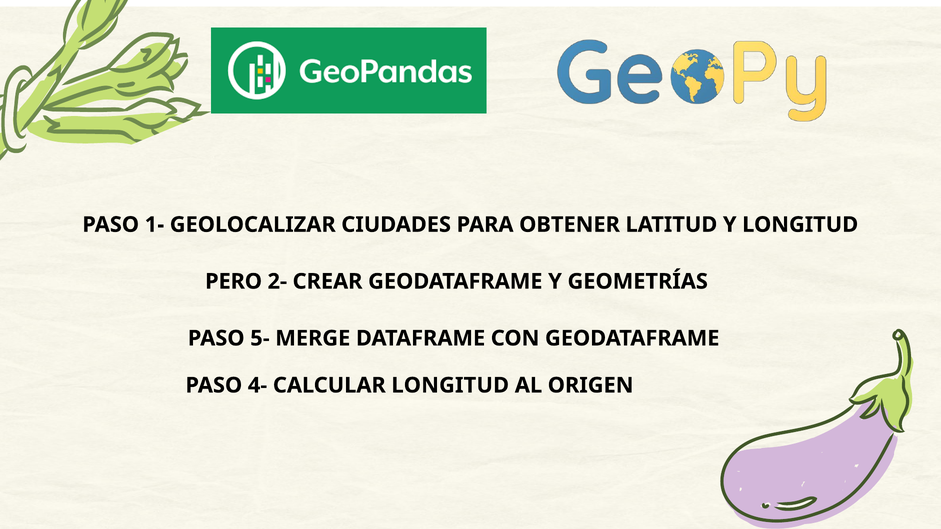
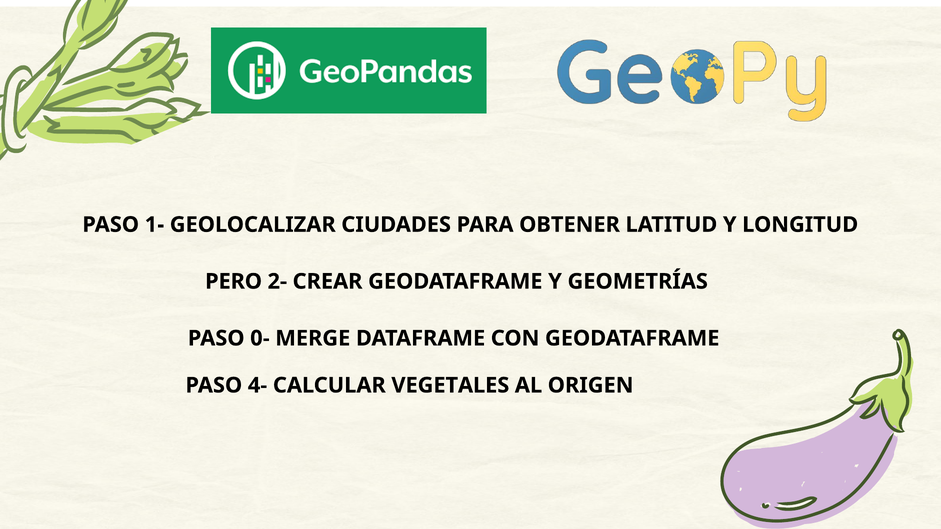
5-: 5- -> 0- (260, 338)
CALCULAR LONGITUD: LONGITUD -> VEGETALES (450, 386)
